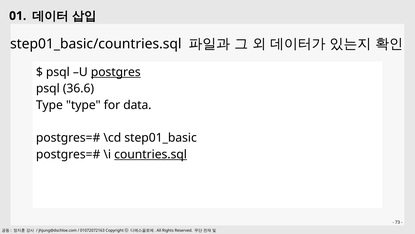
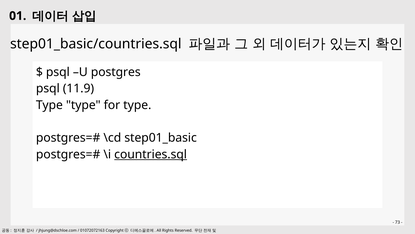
postgres underline: present -> none (116, 72)
36.6: 36.6 -> 11.9 (78, 88)
for data: data -> type (137, 105)
